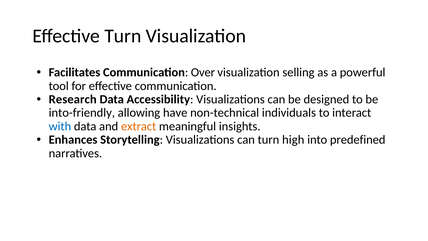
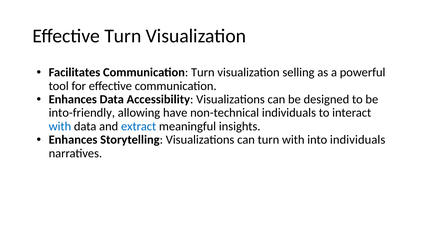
Communication Over: Over -> Turn (203, 72)
Research: Research -> Enhances (73, 99)
extract colour: orange -> blue (139, 126)
turn high: high -> with (293, 140)
into predefined: predefined -> individuals (358, 140)
